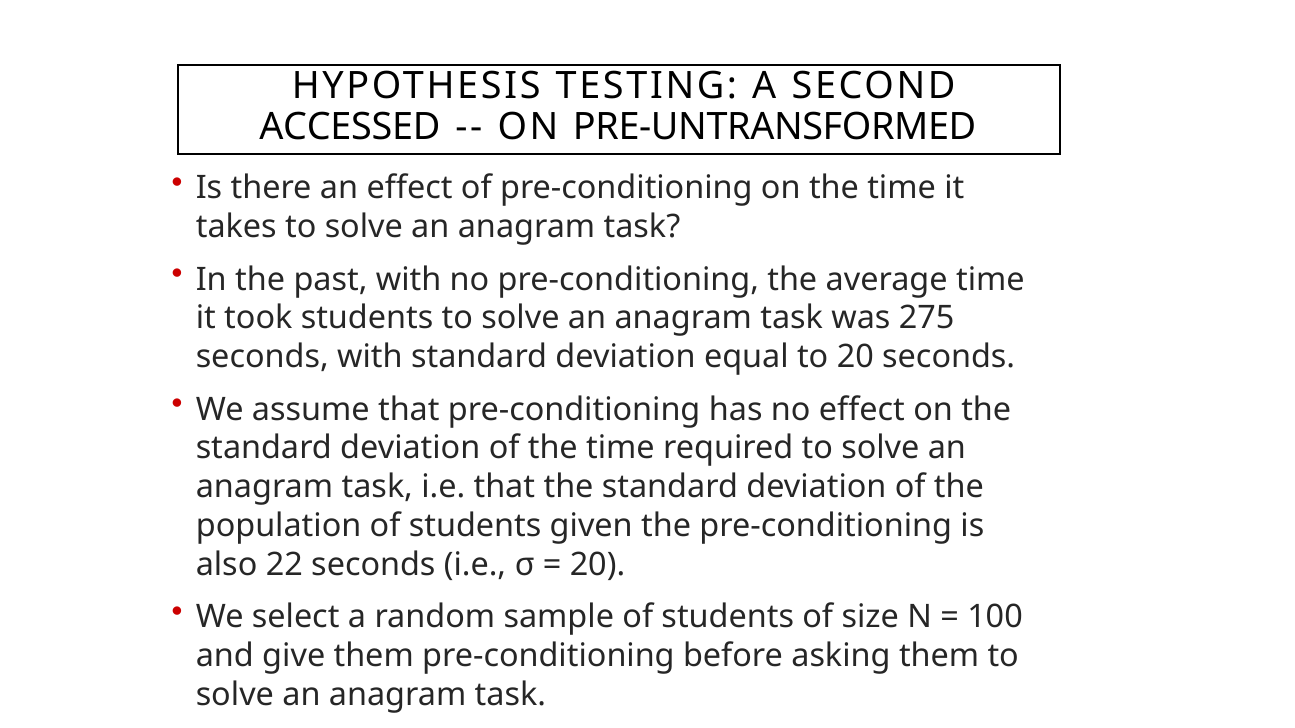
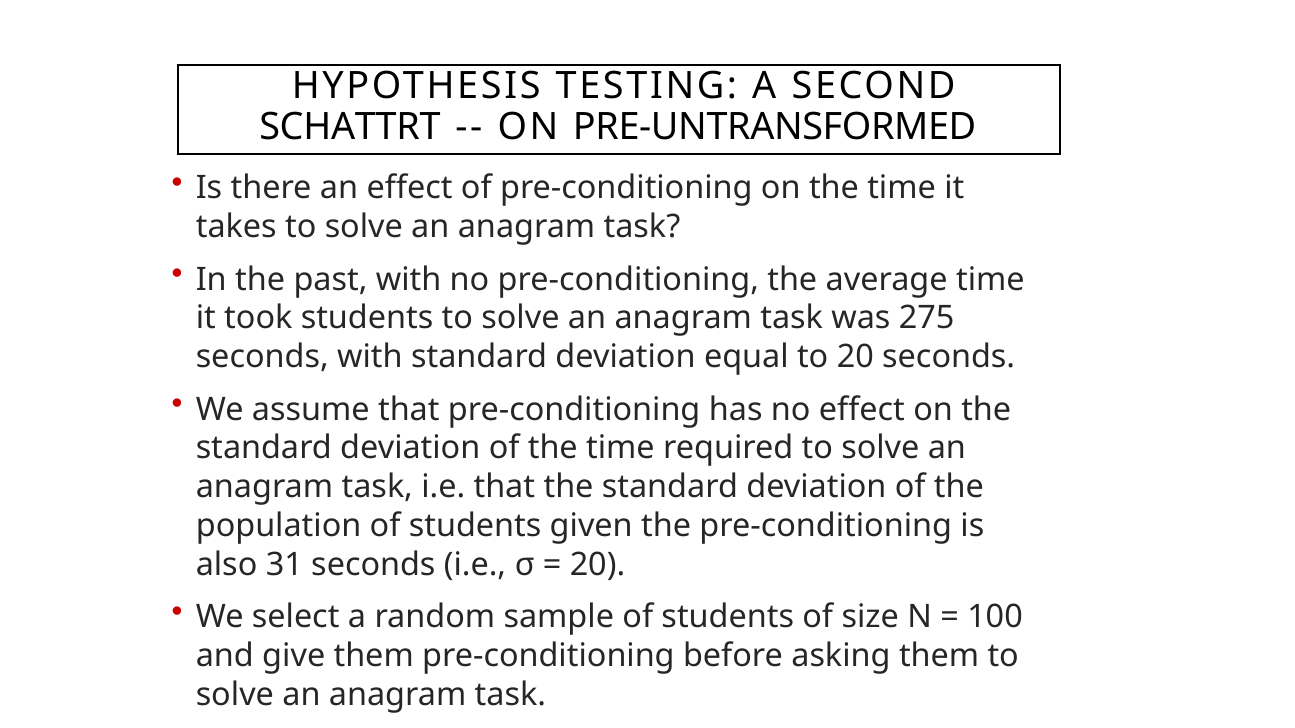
ACCESSED: ACCESSED -> SCHATTRT (350, 127)
22: 22 -> 31 (284, 565)
